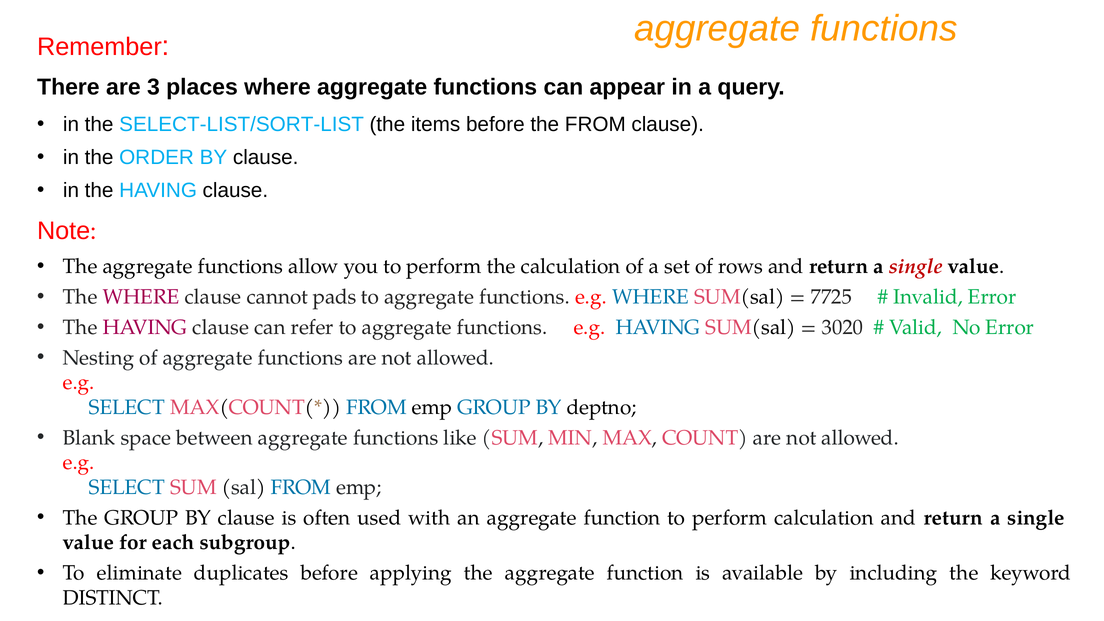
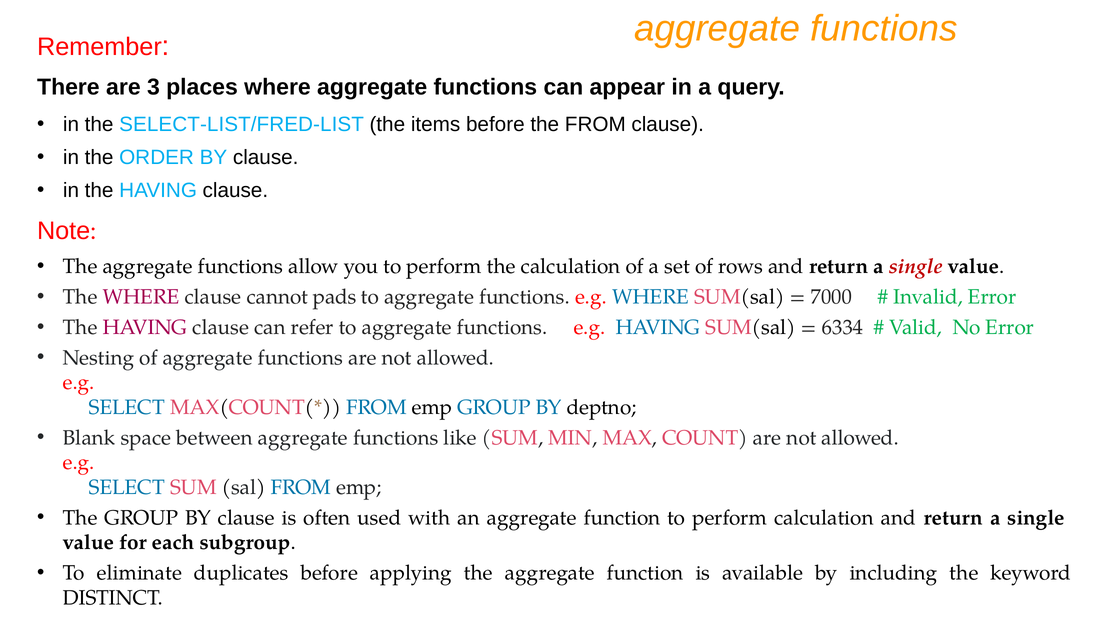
SELECT-LIST/SORT-LIST: SELECT-LIST/SORT-LIST -> SELECT-LIST/FRED-LIST (242, 124)
7725: 7725 -> 7000 (831, 297)
3020: 3020 -> 6334 (843, 327)
